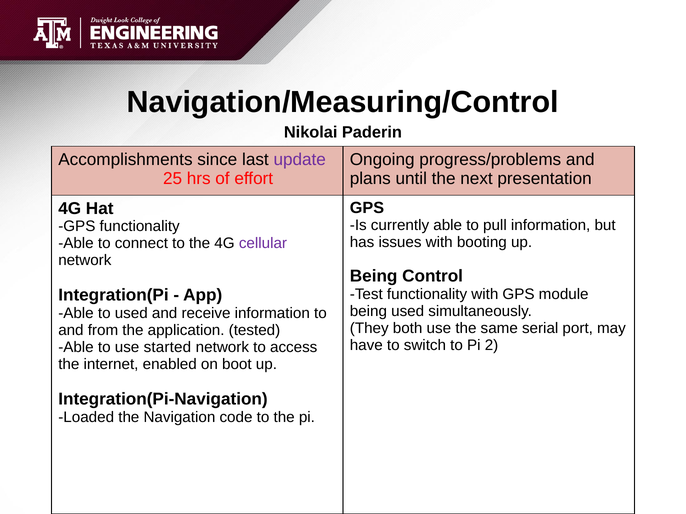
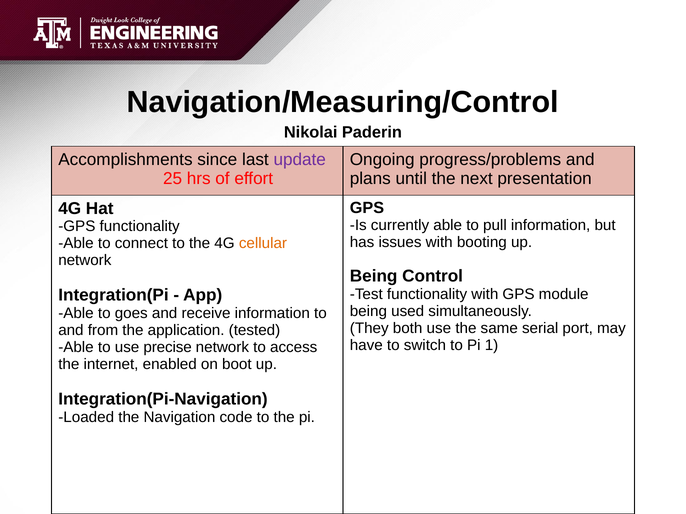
cellular colour: purple -> orange (263, 244)
to used: used -> goes (131, 314)
2: 2 -> 1 (492, 345)
started: started -> precise (168, 347)
